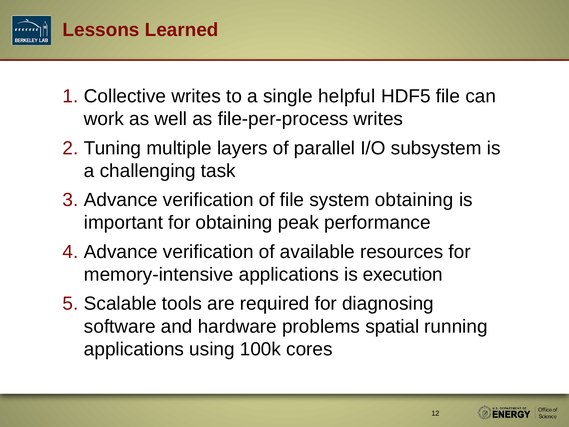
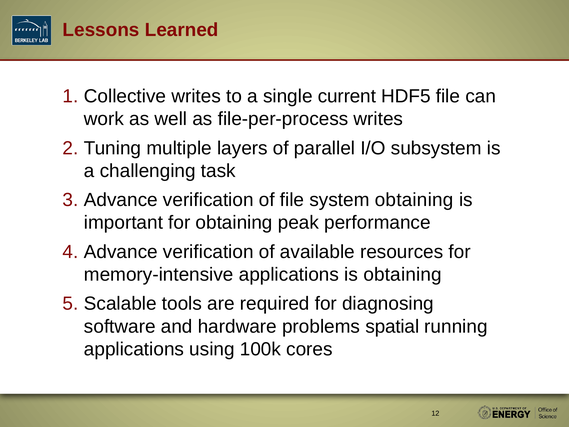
helpful: helpful -> current (347, 96)
is execution: execution -> obtaining (403, 274)
